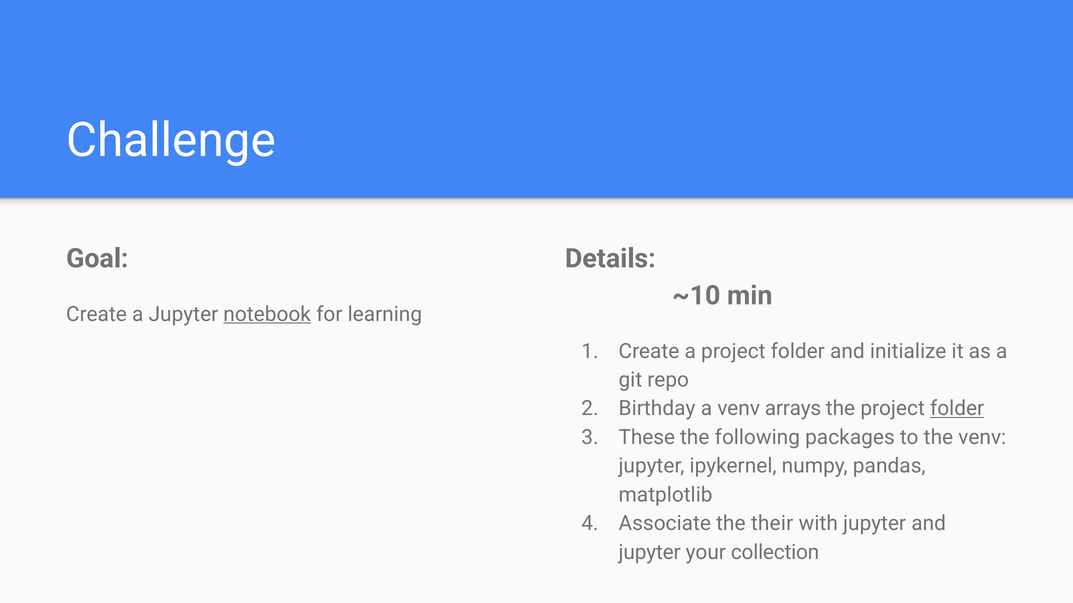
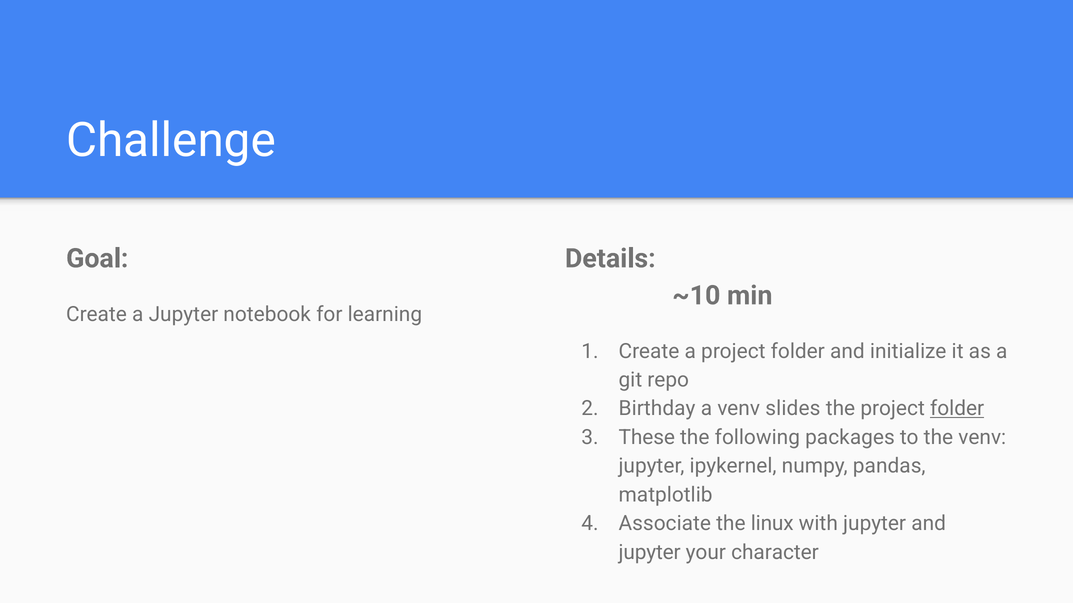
notebook underline: present -> none (267, 314)
arrays: arrays -> slides (793, 409)
their: their -> linux (772, 524)
collection: collection -> character (775, 553)
